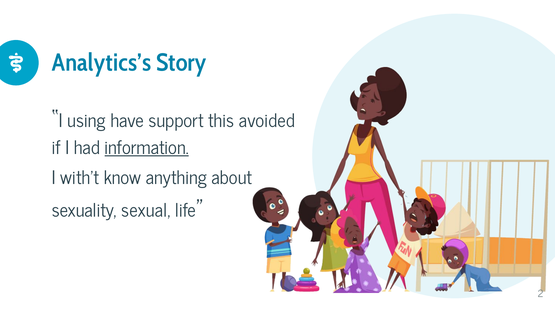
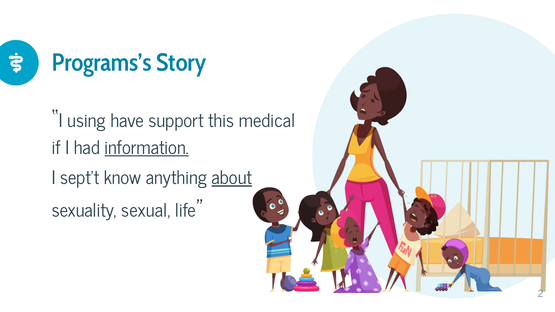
Analytics’s: Analytics’s -> Programs’s (102, 63)
avoided: avoided -> medical (267, 121)
with't: with't -> sept't (80, 178)
about underline: none -> present (232, 178)
